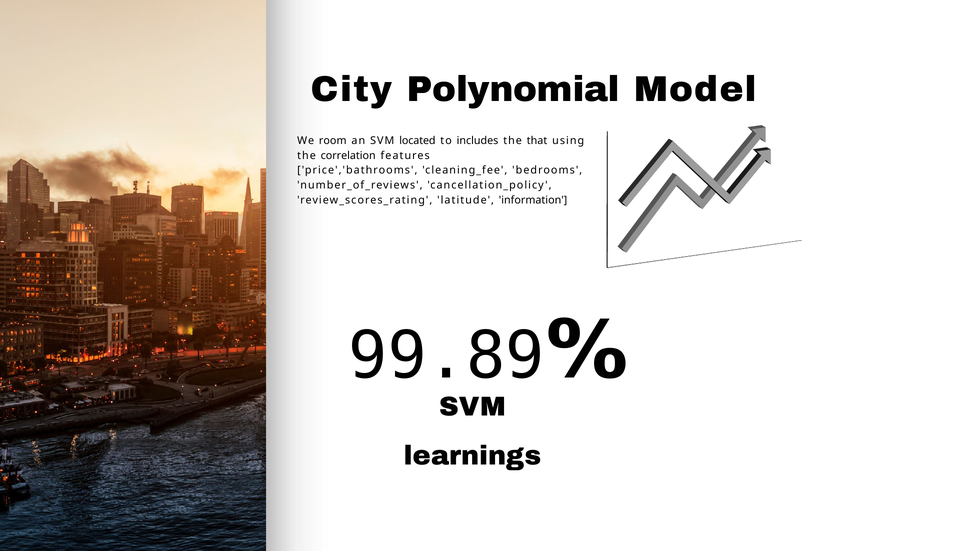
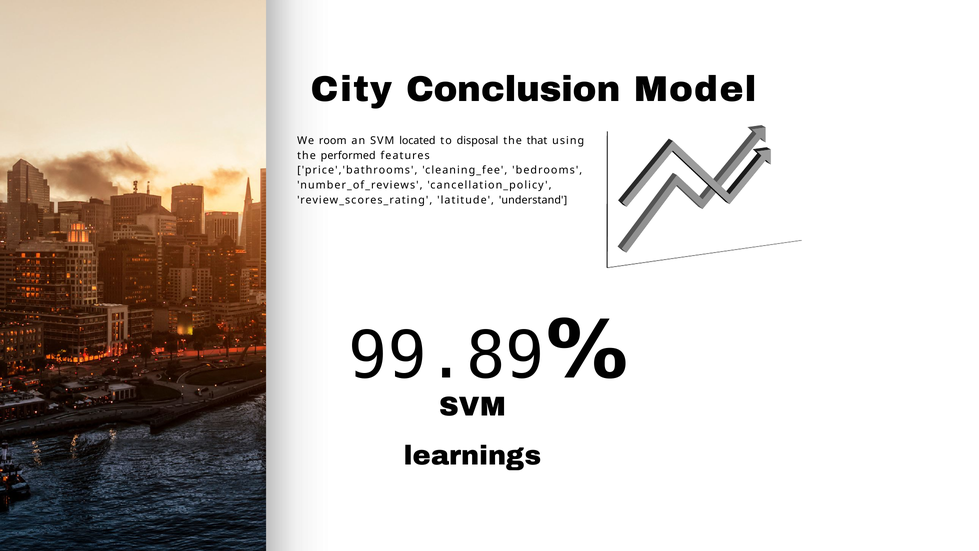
Polynomial: Polynomial -> Conclusion (513, 89)
includes: includes -> disposal (478, 141)
correlation: correlation -> performed (348, 155)
information: information -> understand (533, 200)
